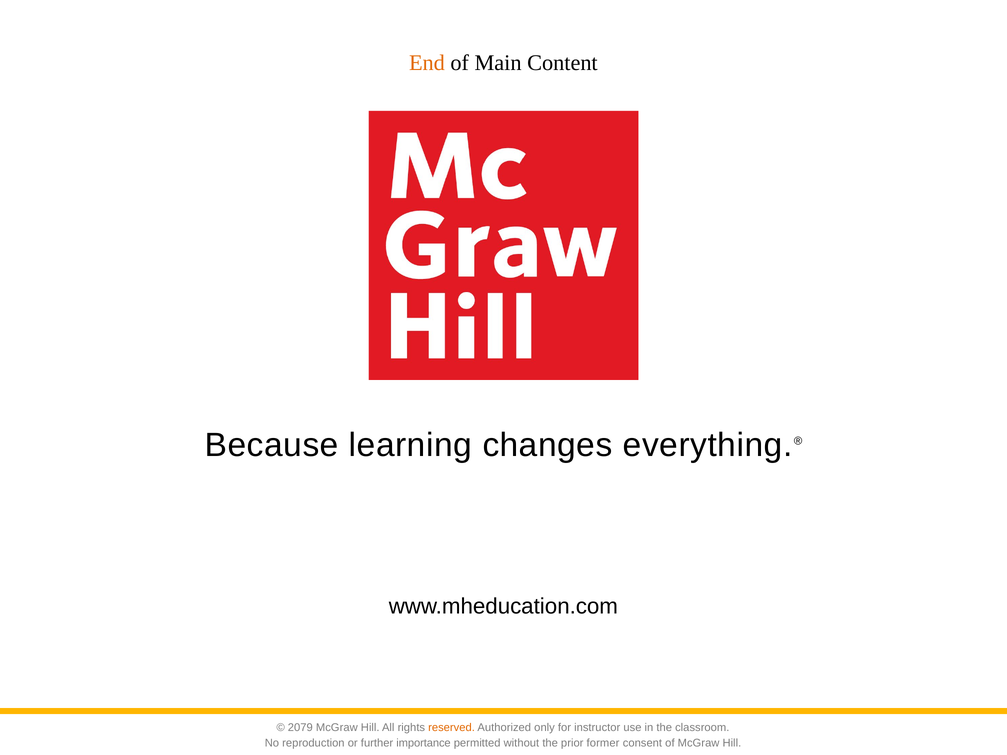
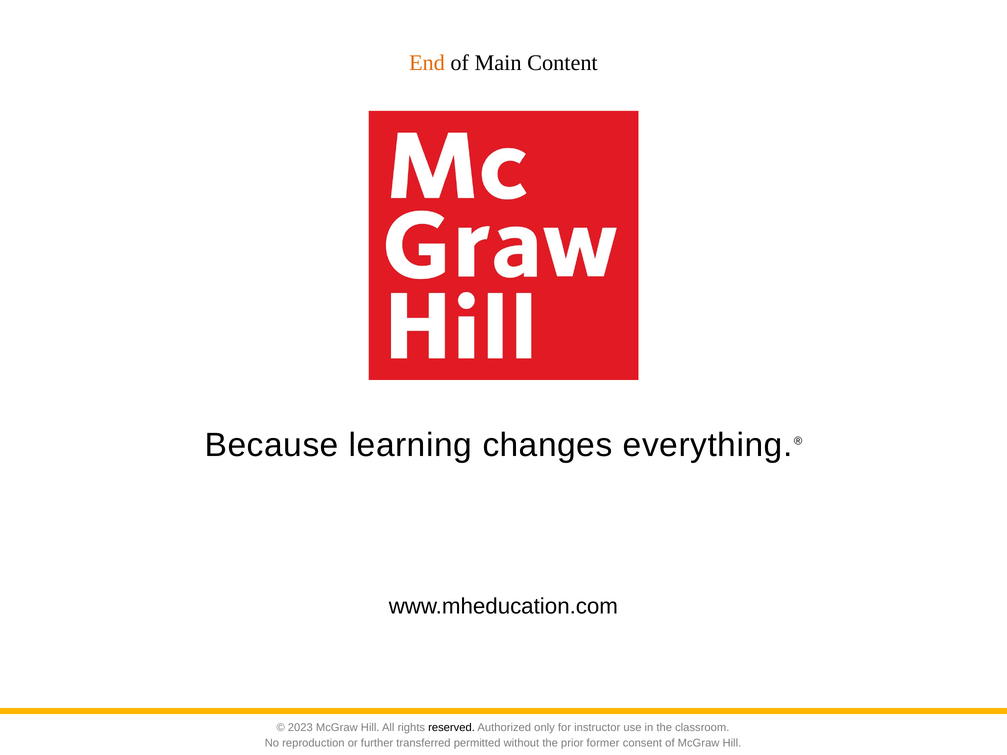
2079: 2079 -> 2023 (300, 728)
reserved colour: orange -> black (452, 728)
importance: importance -> transferred (423, 743)
